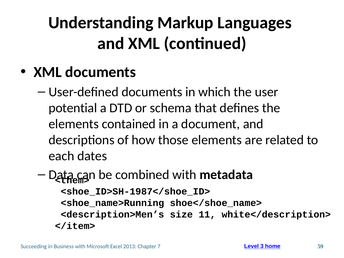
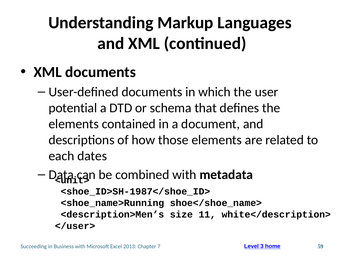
<them>: <them> -> <unit> (72, 180)
</item>: </item> -> </user> (75, 226)
